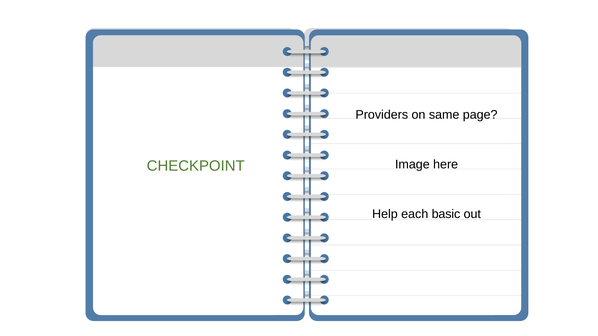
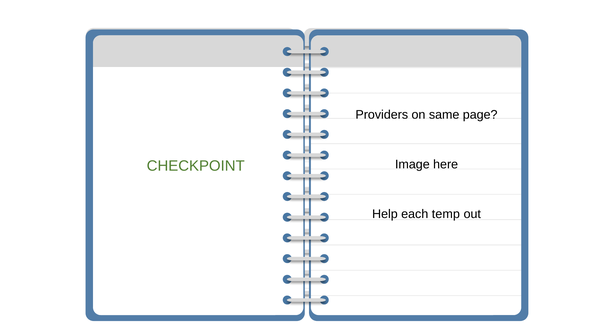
basic: basic -> temp (446, 214)
